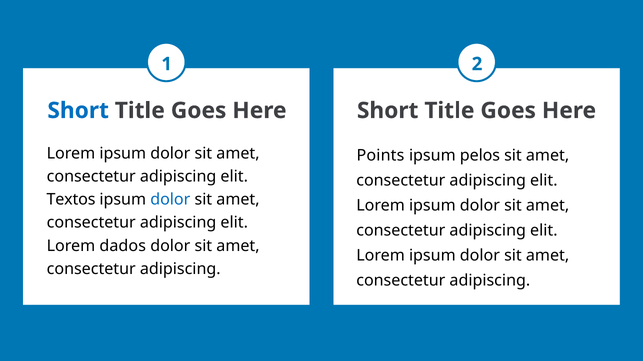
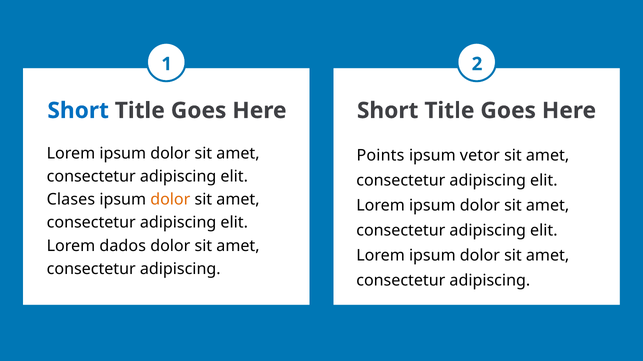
pelos: pelos -> vetor (480, 156)
Textos: Textos -> Clases (71, 200)
dolor colour: blue -> orange (170, 200)
